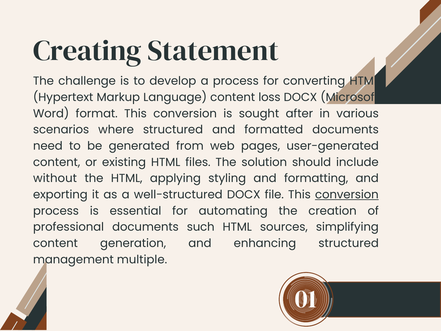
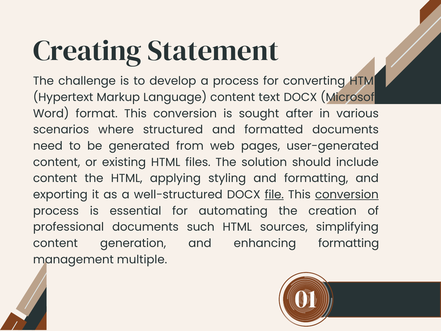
loss: loss -> text (269, 97)
without: without -> content (55, 178)
file underline: none -> present (274, 195)
enhancing structured: structured -> formatting (349, 243)
